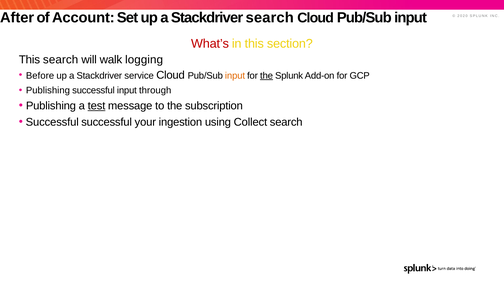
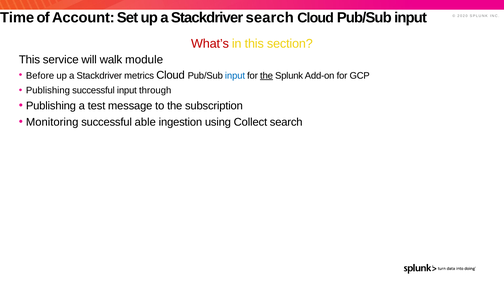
After: After -> Time (17, 18)
This search: search -> service (61, 60)
logging: logging -> module (144, 60)
service: service -> metrics (139, 76)
input colour: orange -> blue (235, 76)
test underline: present -> none (97, 106)
Successful: Successful -> Monitoring (52, 122)
your: your -> able (145, 122)
